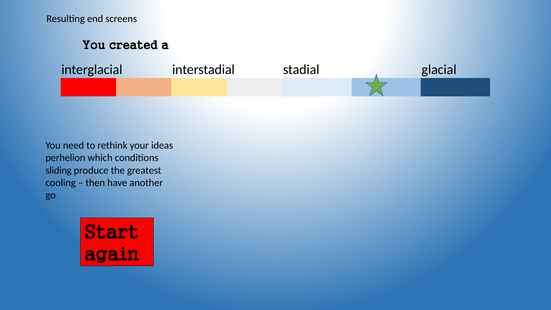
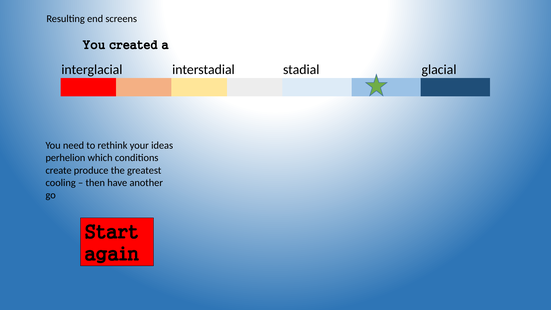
sliding: sliding -> create (59, 170)
